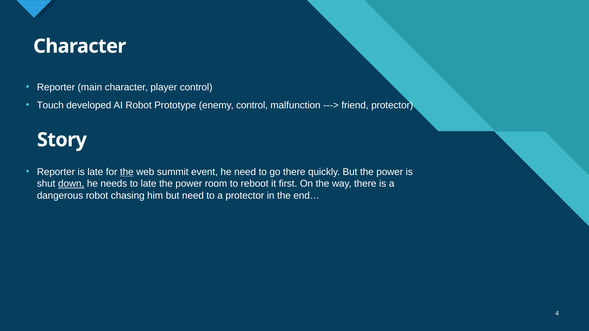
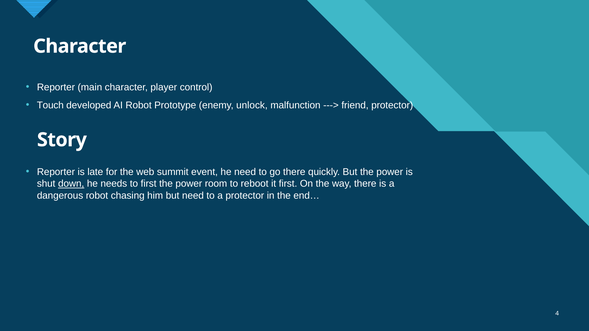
enemy control: control -> unlock (252, 105)
the underline: present -> none (127, 172)
to late: late -> first (149, 184)
